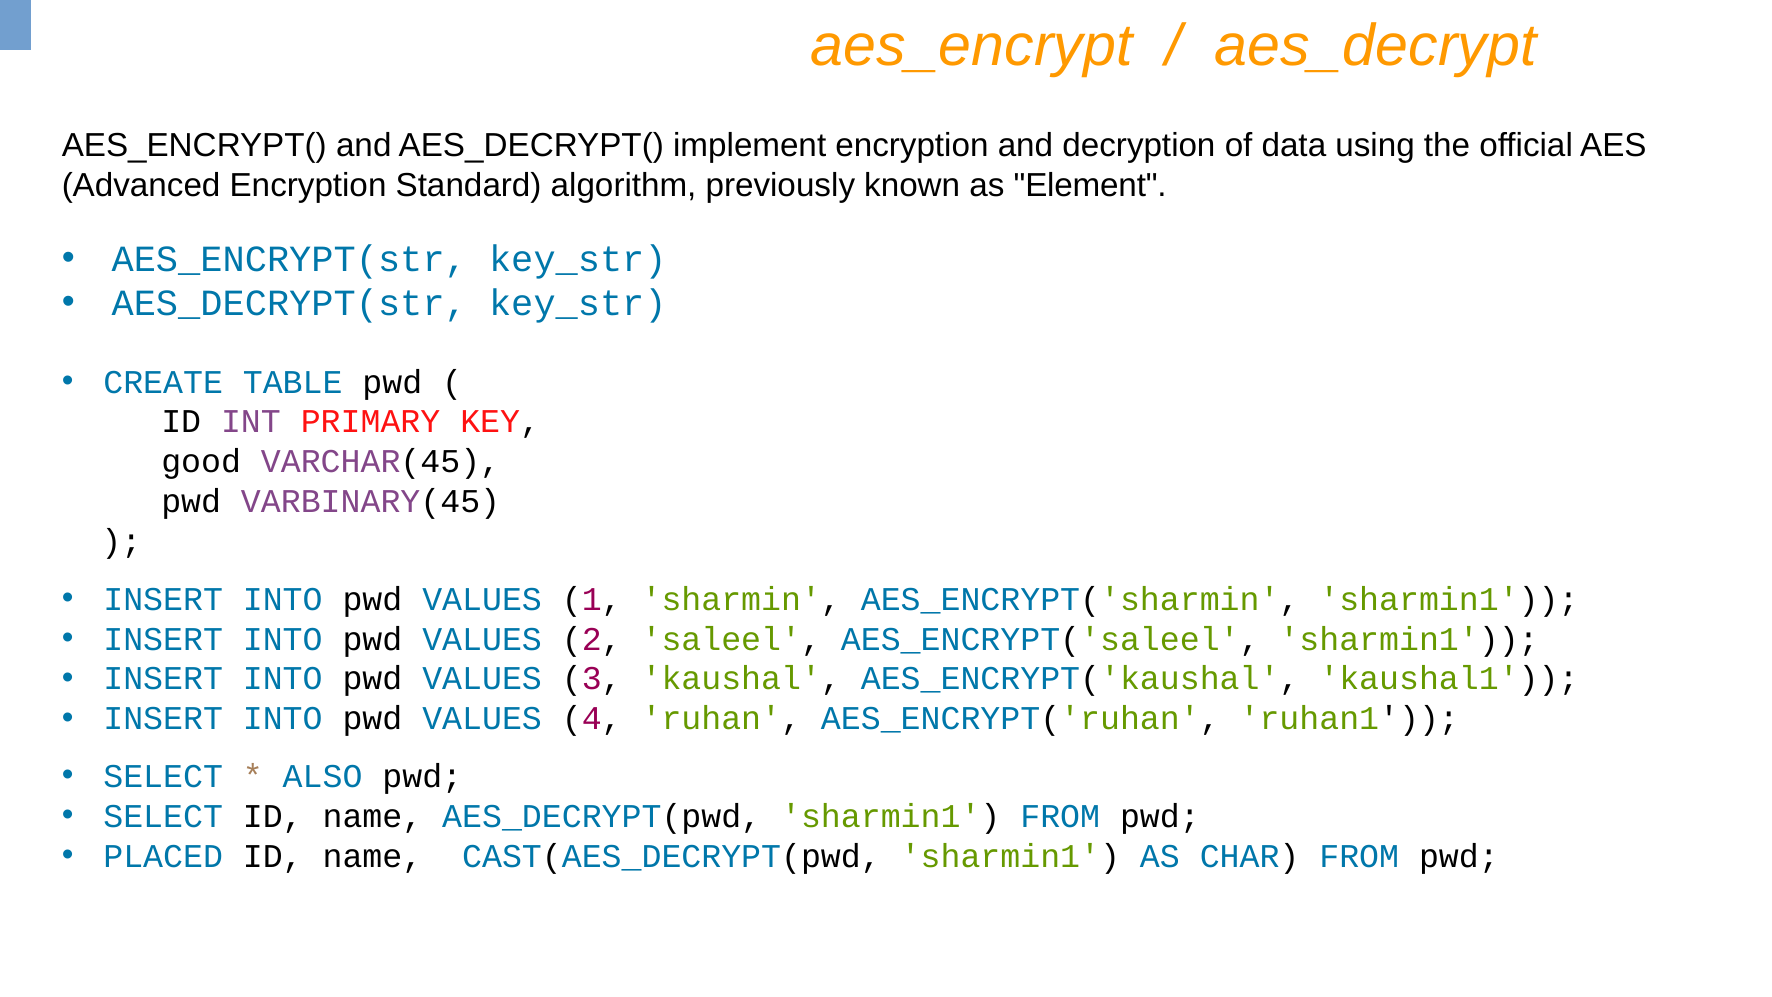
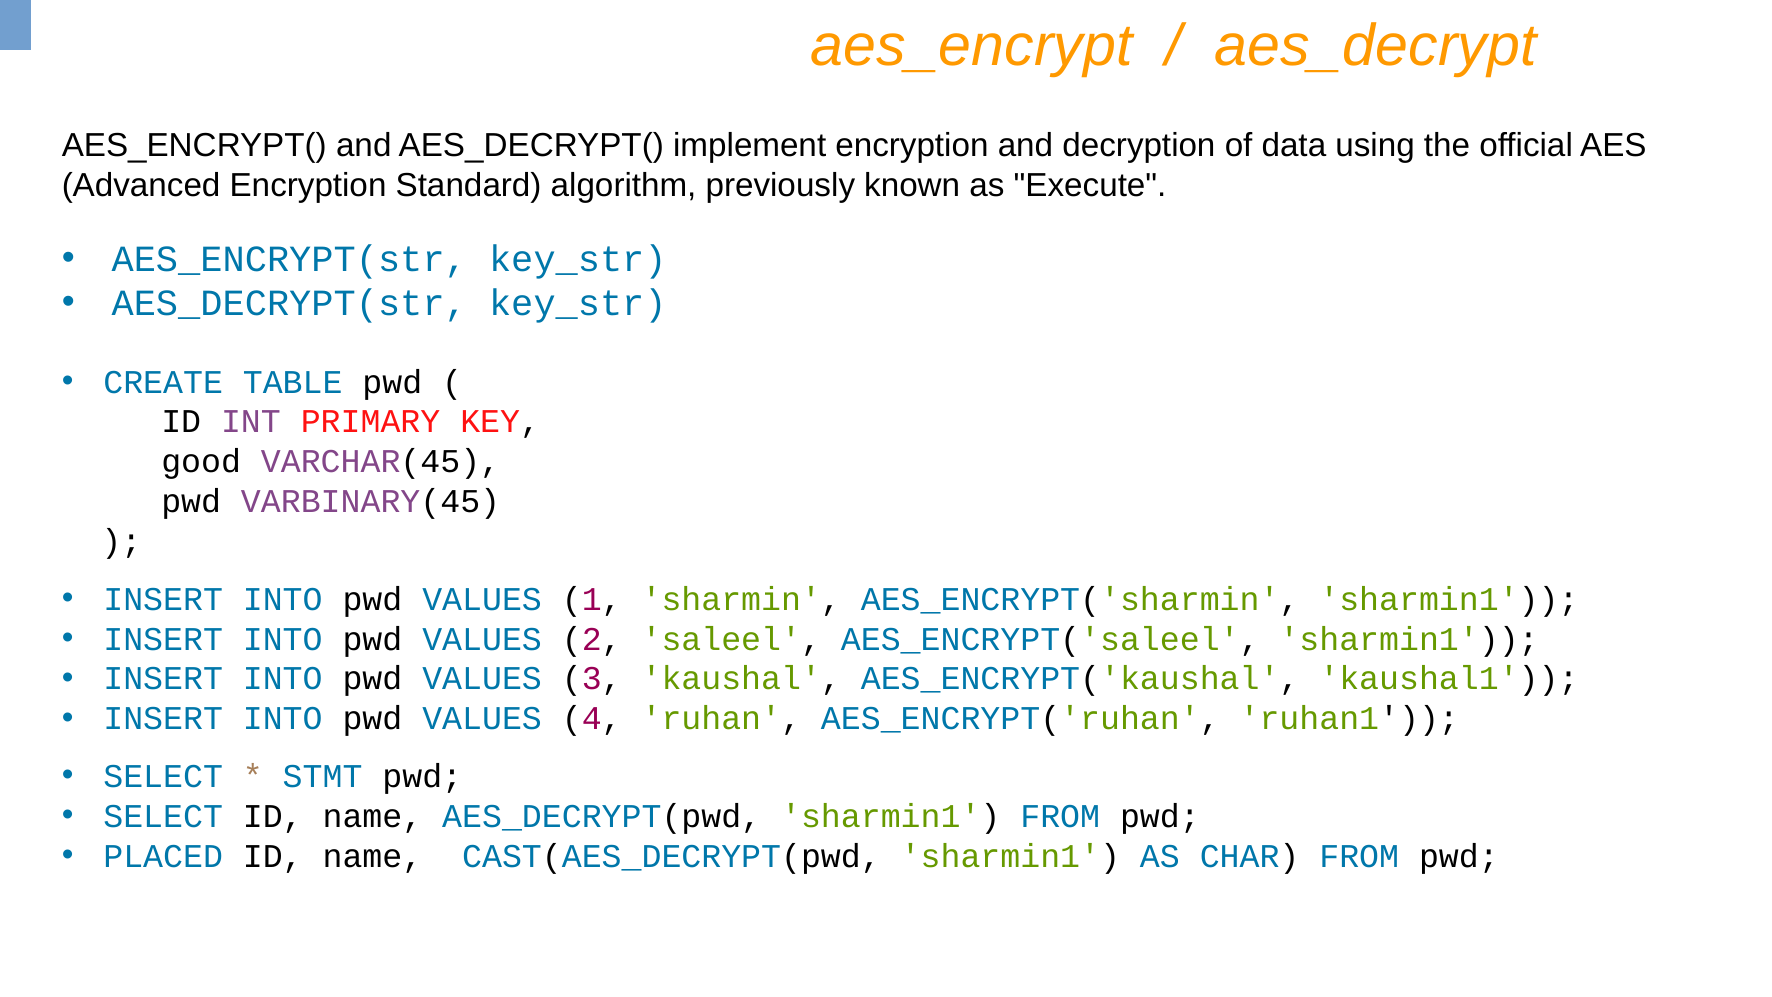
Element: Element -> Execute (1090, 185)
ALSO: ALSO -> STMT (323, 776)
